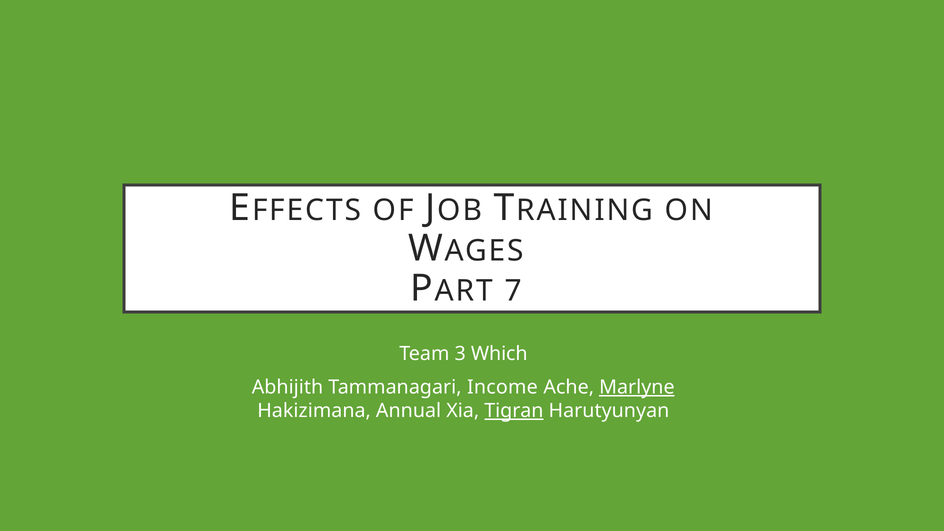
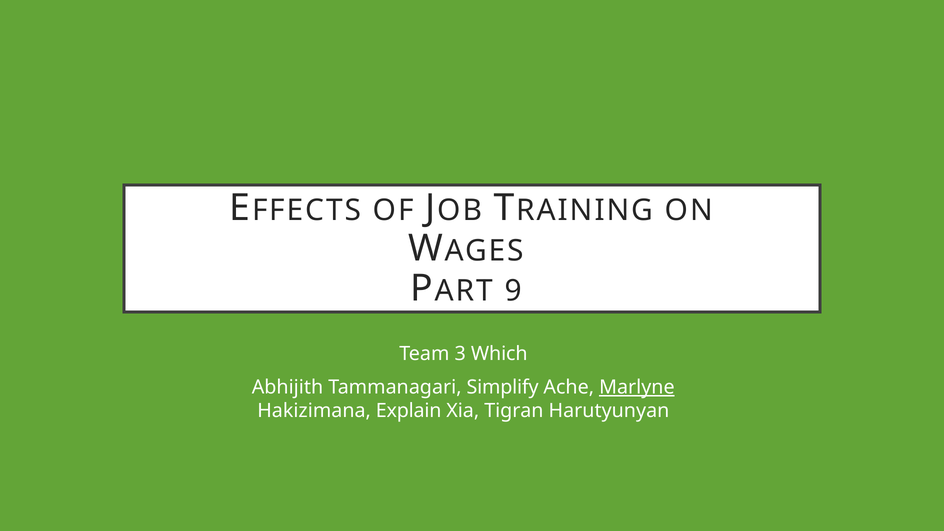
7: 7 -> 9 (513, 291)
Income: Income -> Simplify (503, 387)
Annual: Annual -> Explain (409, 411)
Tigran underline: present -> none (514, 411)
